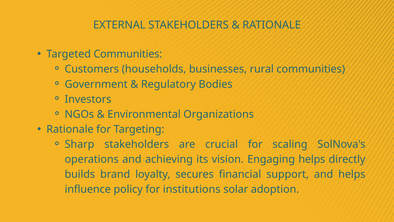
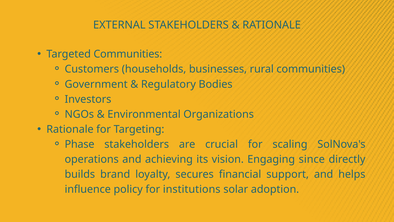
Sharp: Sharp -> Phase (80, 144)
Engaging helps: helps -> since (312, 159)
